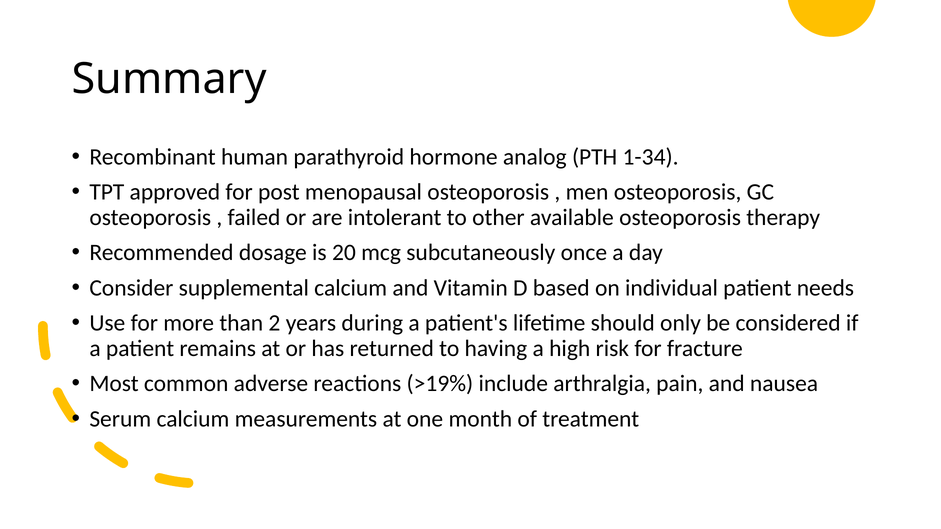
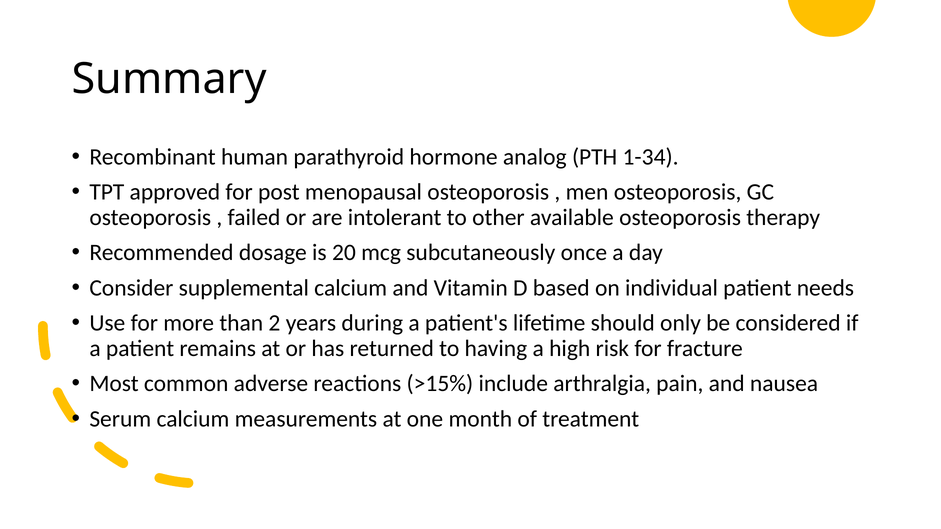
>19%: >19% -> >15% (440, 384)
